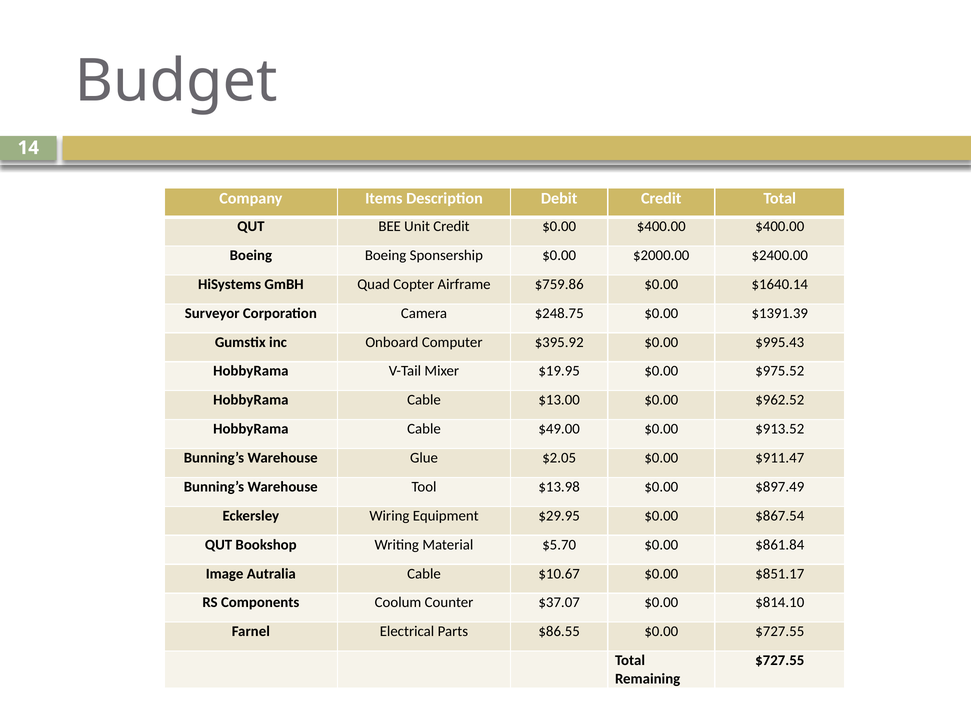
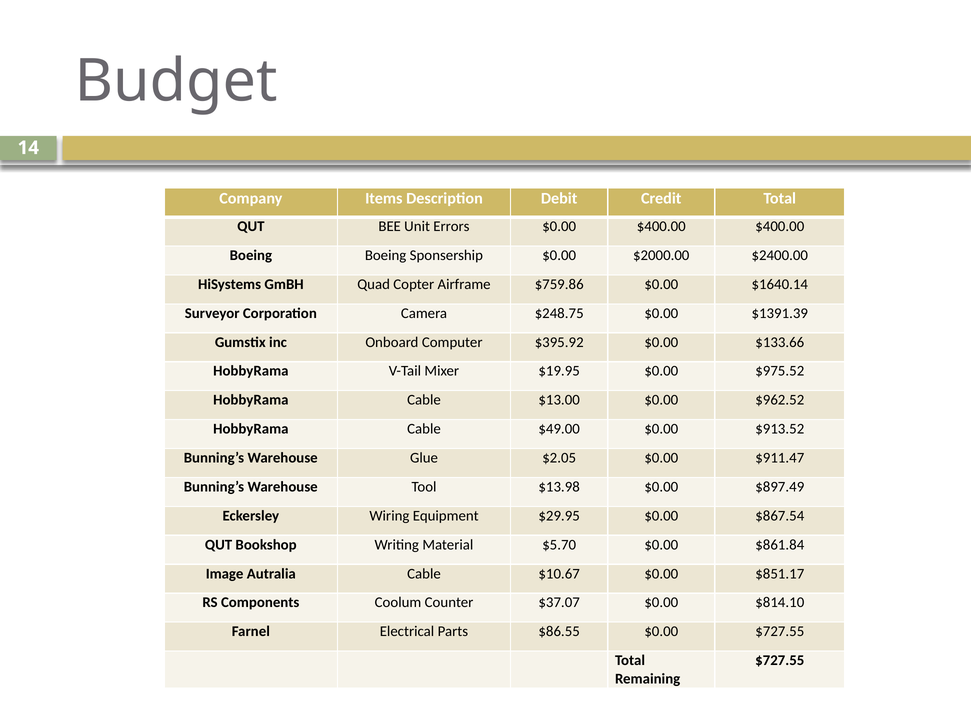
Unit Credit: Credit -> Errors (451, 227)
$995.43: $995.43 -> $133.66 (780, 342)
